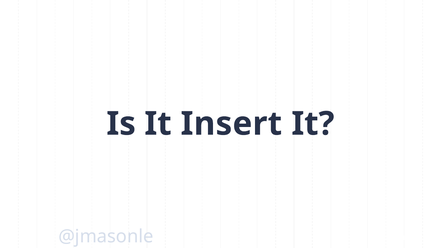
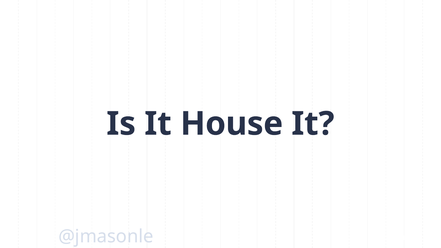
Insert: Insert -> House (232, 124)
